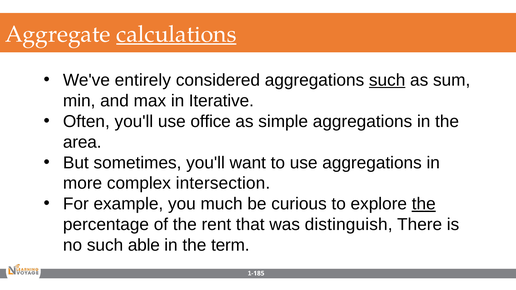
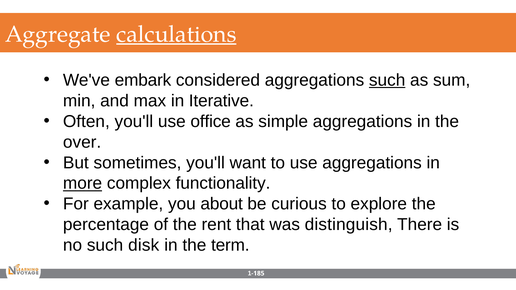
entirely: entirely -> embark (143, 80)
area: area -> over (82, 142)
more underline: none -> present (83, 183)
intersection: intersection -> functionality (223, 183)
much: much -> about (222, 204)
the underline: present -> none (424, 204)
able: able -> disk (144, 245)
